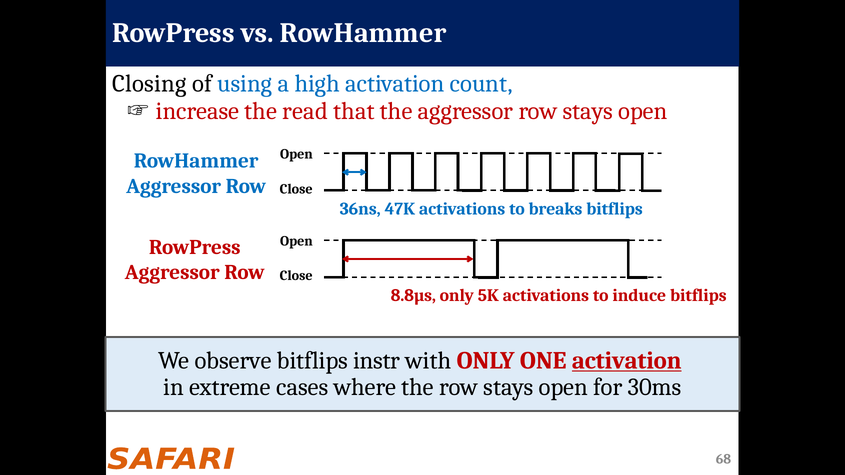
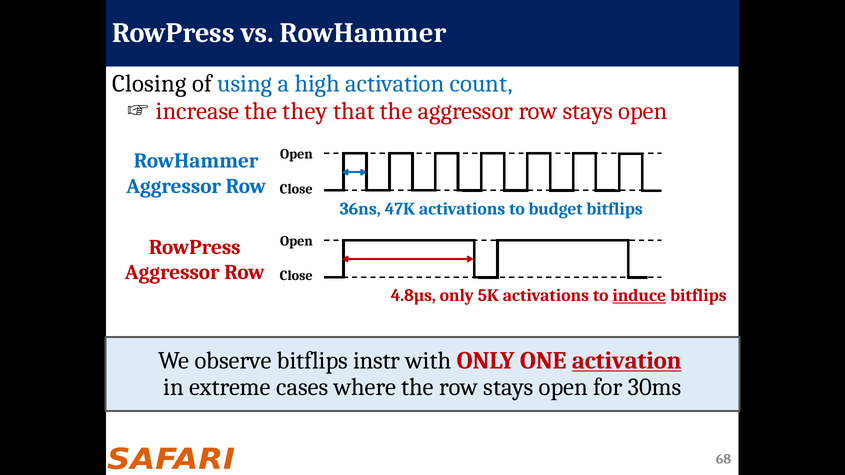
read: read -> they (305, 111)
breaks: breaks -> budget (556, 209)
8.8µs: 8.8µs -> 4.8µs (413, 295)
induce underline: none -> present (639, 295)
